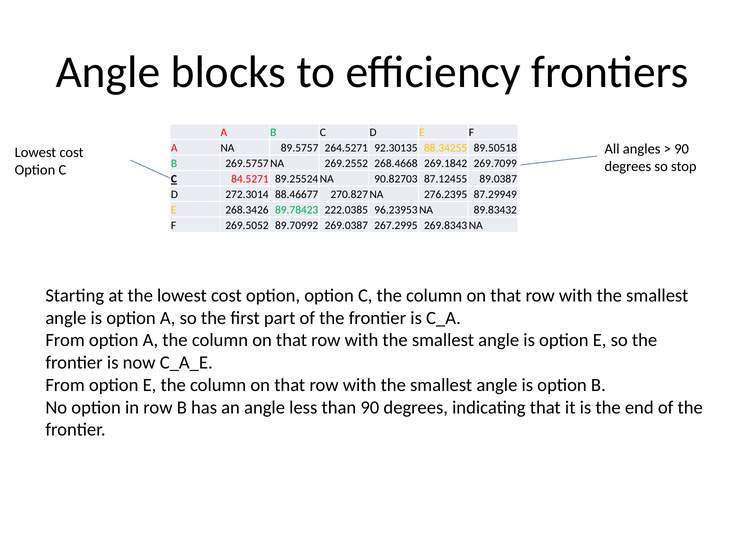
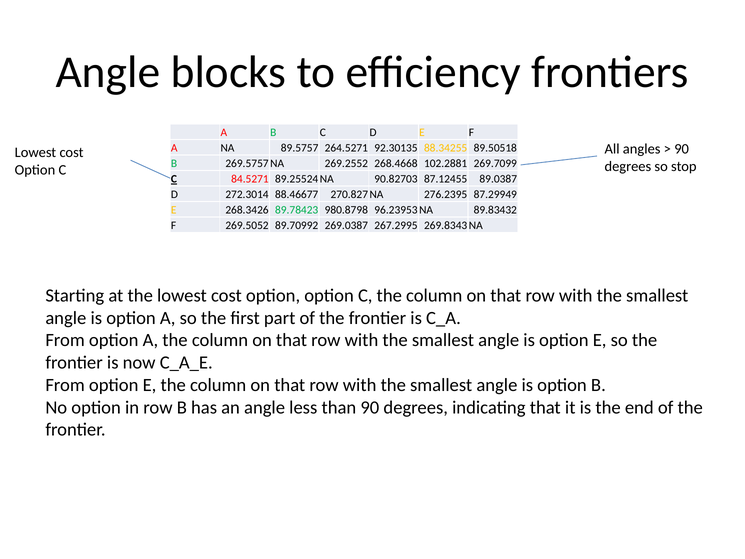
269.1842: 269.1842 -> 102.2881 (446, 163)
222.0385: 222.0385 -> 980.8798 (346, 210)
